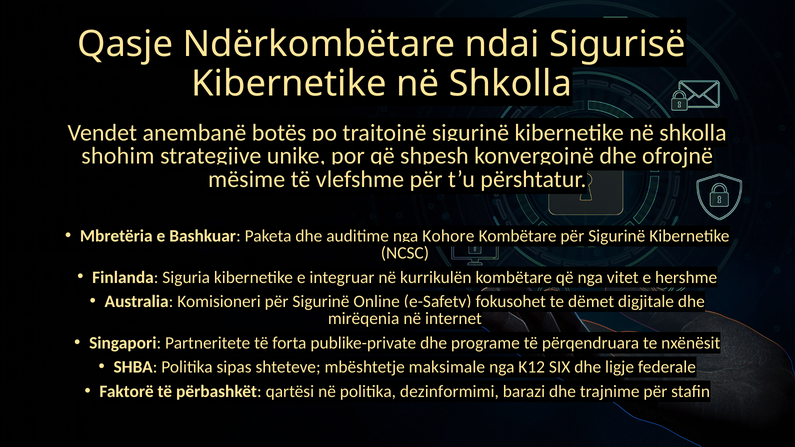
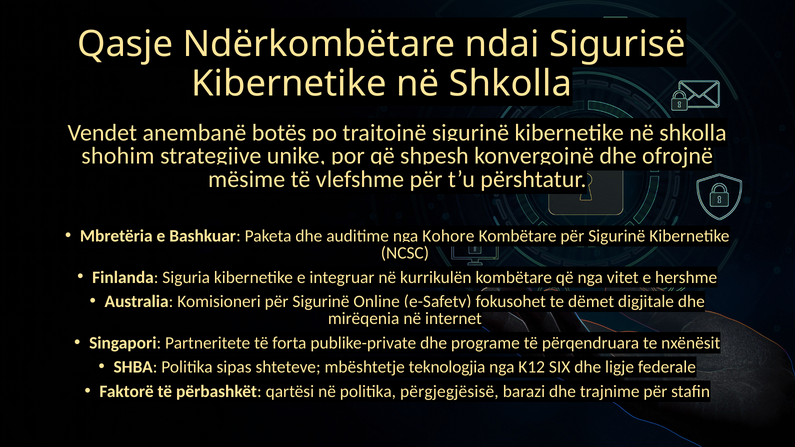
maksimale: maksimale -> teknologjia (447, 367)
dezinformimi: dezinformimi -> përgjegjësisë (449, 392)
